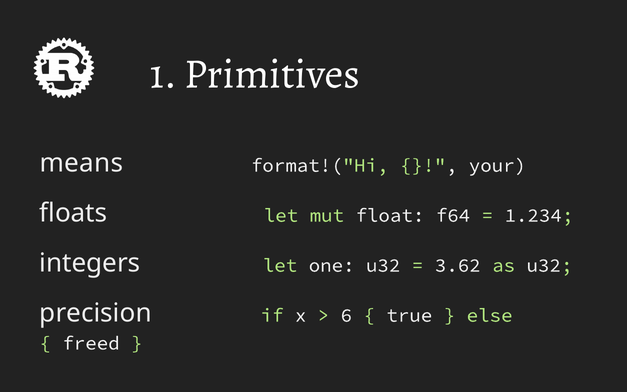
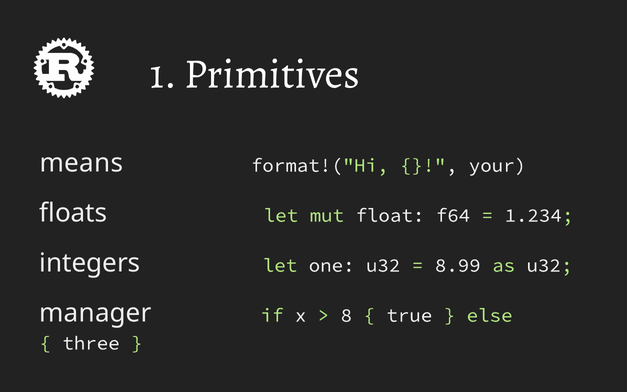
3.62: 3.62 -> 8.99 (458, 265)
precision: precision -> manager (96, 313)
6: 6 -> 8 (346, 315)
freed: freed -> three (91, 343)
